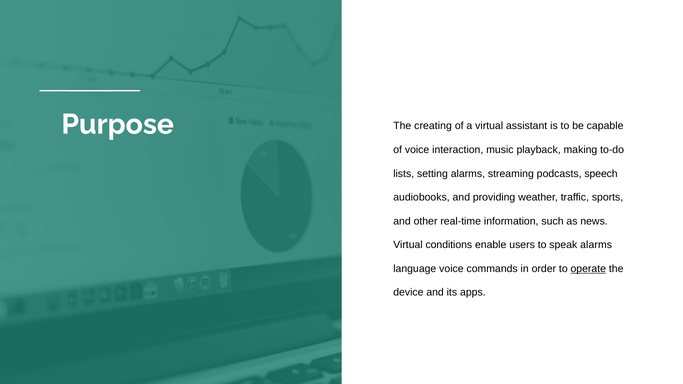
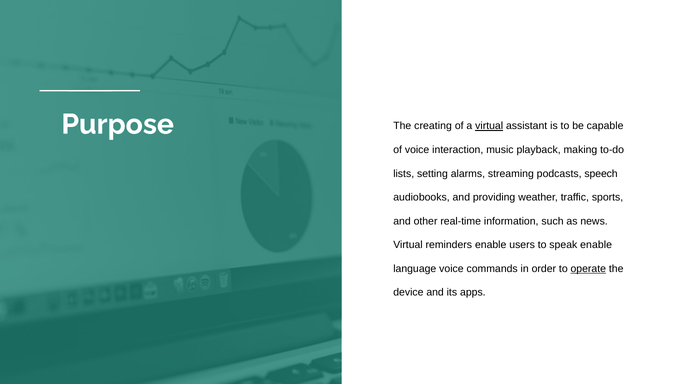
virtual underline: none -> present (489, 126)
conditions: conditions -> reminders (449, 245)
speak alarms: alarms -> enable (596, 245)
